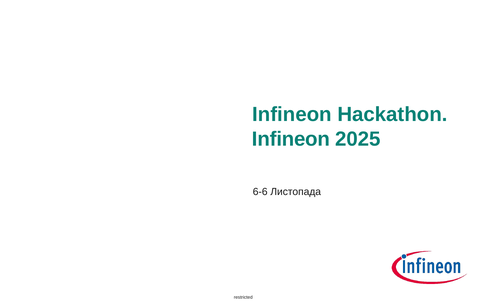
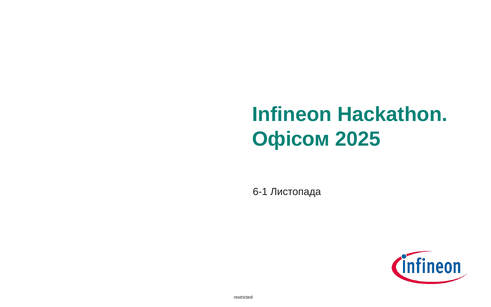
Infineon: Infineon -> Офісом (291, 139)
6-6: 6-6 -> 6-1 (260, 192)
